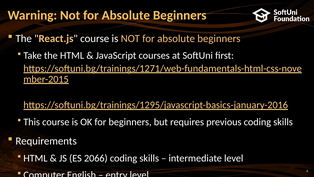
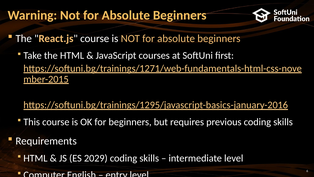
2066: 2066 -> 2029 (96, 158)
